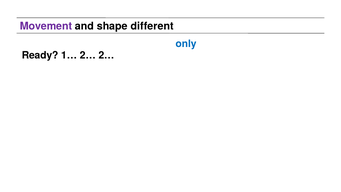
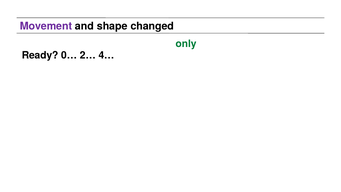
different: different -> changed (152, 26)
only colour: blue -> green (186, 44)
1…: 1… -> 0… (69, 55)
2… 2…: 2… -> 4… (106, 55)
